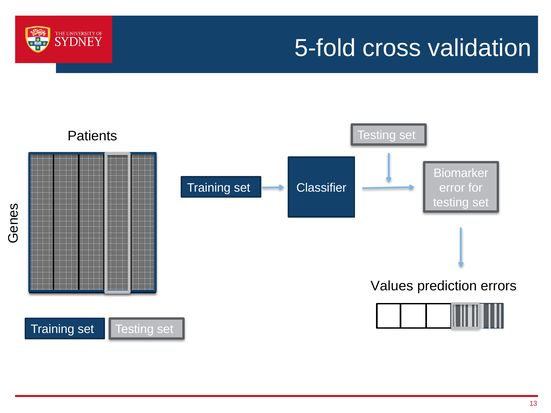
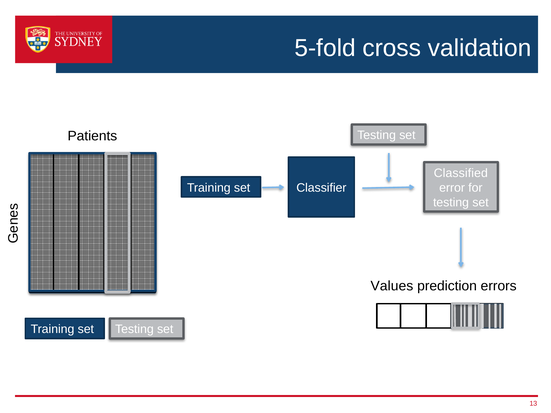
Biomarker: Biomarker -> Classified (461, 173)
